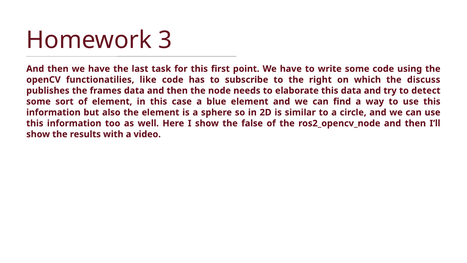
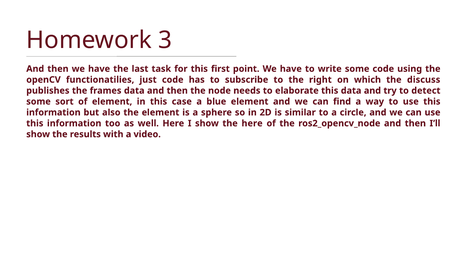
like: like -> just (148, 80)
the false: false -> here (252, 123)
